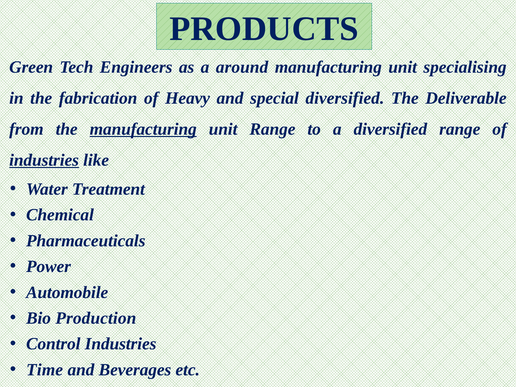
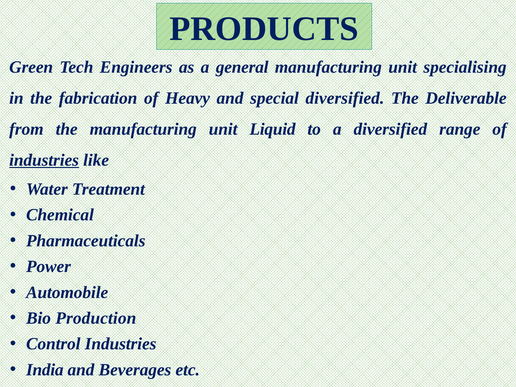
around: around -> general (242, 67)
manufacturing underline: present -> none (143, 129)
unit Range: Range -> Liquid (273, 129)
Time: Time -> India (45, 370)
